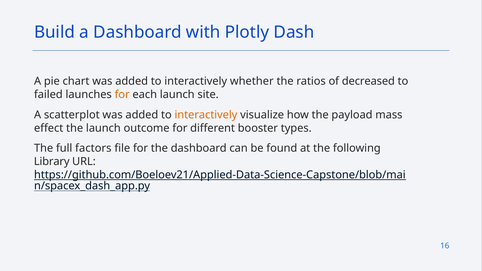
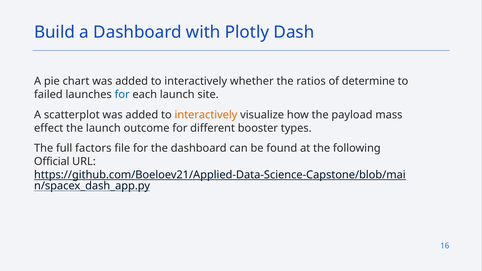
decreased: decreased -> determine (368, 81)
for colour: orange -> blue (122, 95)
Library: Library -> Official (52, 162)
